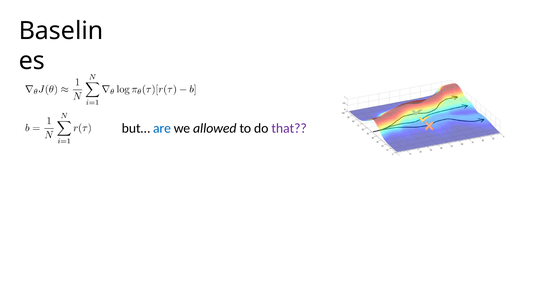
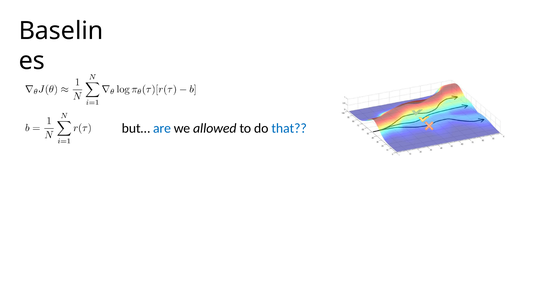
that colour: purple -> blue (289, 128)
